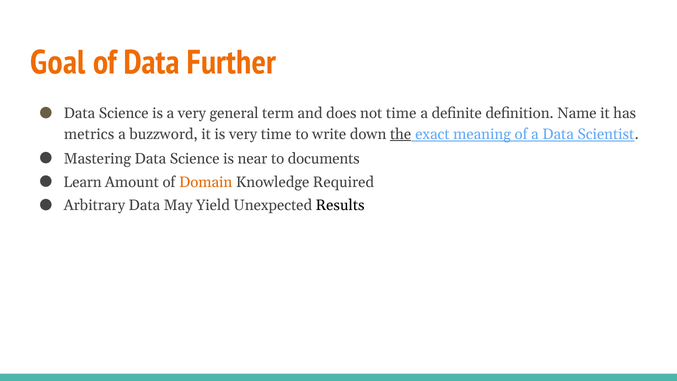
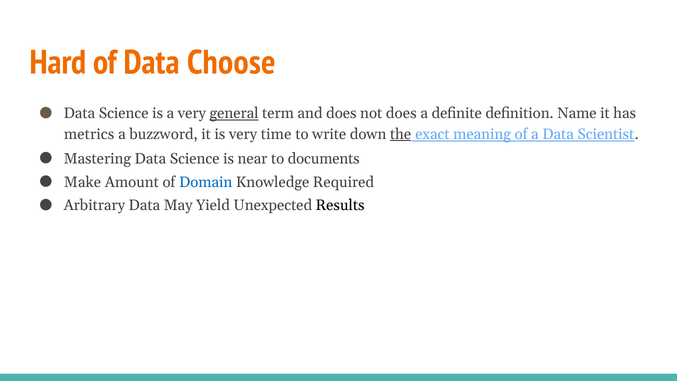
Goal: Goal -> Hard (58, 62)
Further: Further -> Choose (231, 62)
general underline: none -> present (234, 113)
not time: time -> does (401, 113)
Learn: Learn -> Make (82, 182)
Domain colour: orange -> blue (206, 182)
